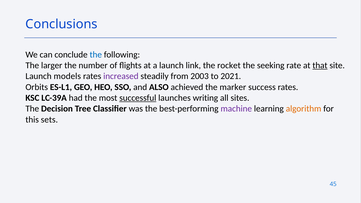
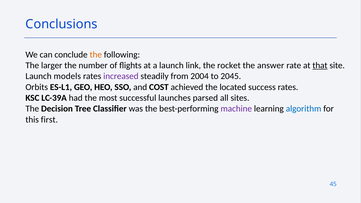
the colour: blue -> orange (96, 55)
seeking: seeking -> answer (271, 65)
2003: 2003 -> 2004 (200, 76)
2021: 2021 -> 2045 (231, 76)
ALSO: ALSO -> COST (159, 87)
marker: marker -> located (233, 87)
successful underline: present -> none (138, 98)
writing: writing -> parsed (205, 98)
algorithm colour: orange -> blue (304, 109)
sets: sets -> first (49, 120)
